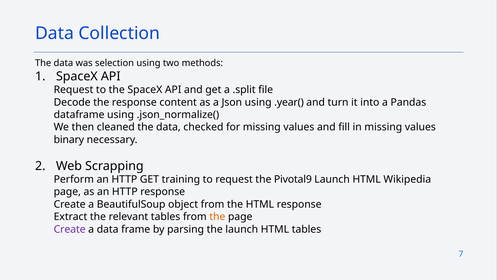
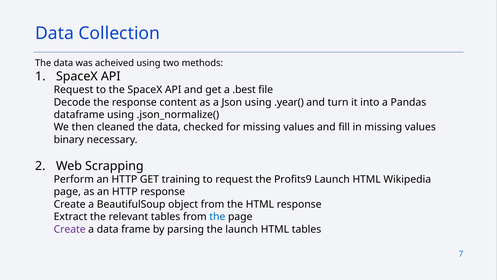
selection: selection -> acheived (115, 63)
.split: .split -> .best (244, 90)
Pivotal9: Pivotal9 -> Profits9 (293, 179)
the colour: orange -> blue (217, 216)
